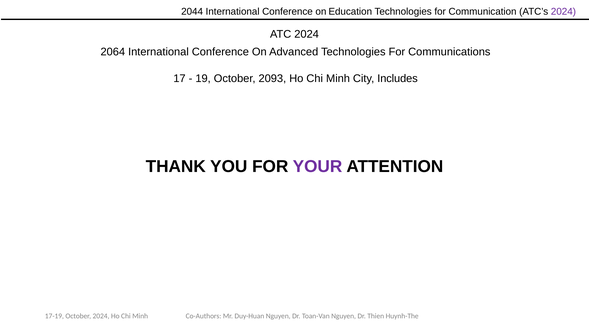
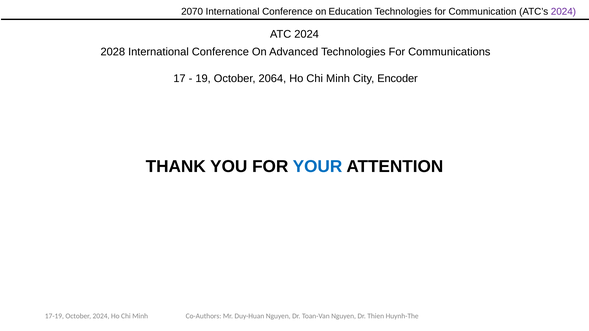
2044: 2044 -> 2070 (192, 12)
2064: 2064 -> 2028 (113, 52)
2093: 2093 -> 2064 (272, 79)
Includes: Includes -> Encoder (398, 79)
YOUR colour: purple -> blue (318, 167)
